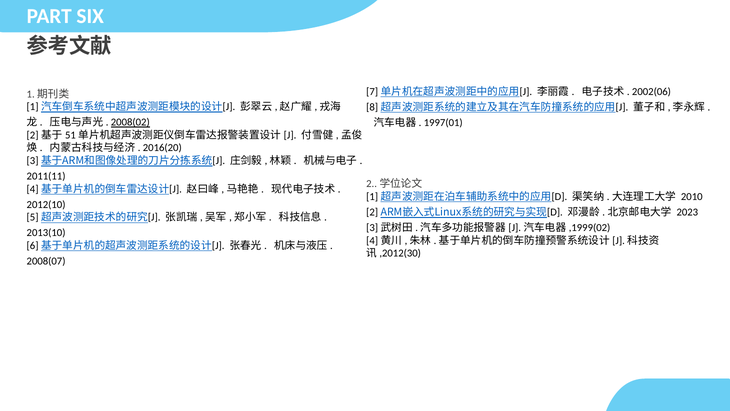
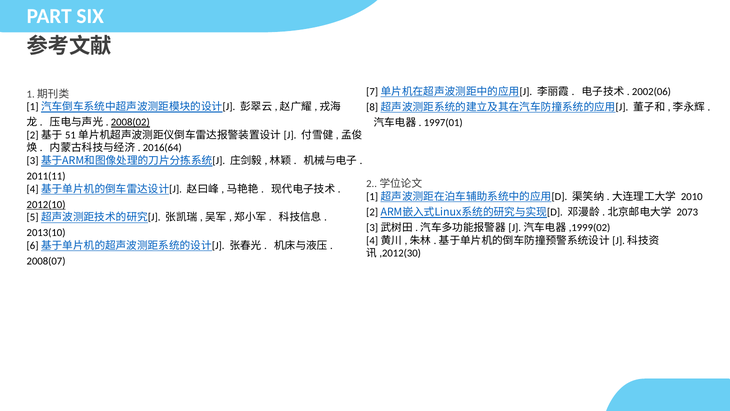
2016(20: 2016(20 -> 2016(64 (162, 148)
2012(10 underline: none -> present (46, 204)
2023: 2023 -> 2073 (687, 212)
